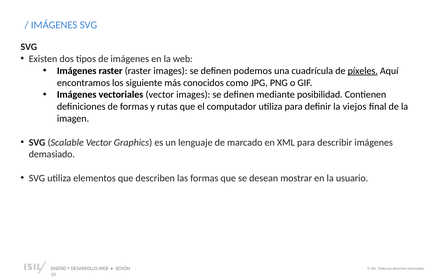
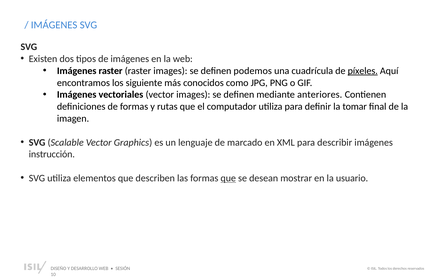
posibilidad: posibilidad -> anteriores (320, 95)
viejos: viejos -> tomar (355, 107)
demasiado: demasiado -> instrucción (52, 154)
que underline: none -> present (228, 178)
